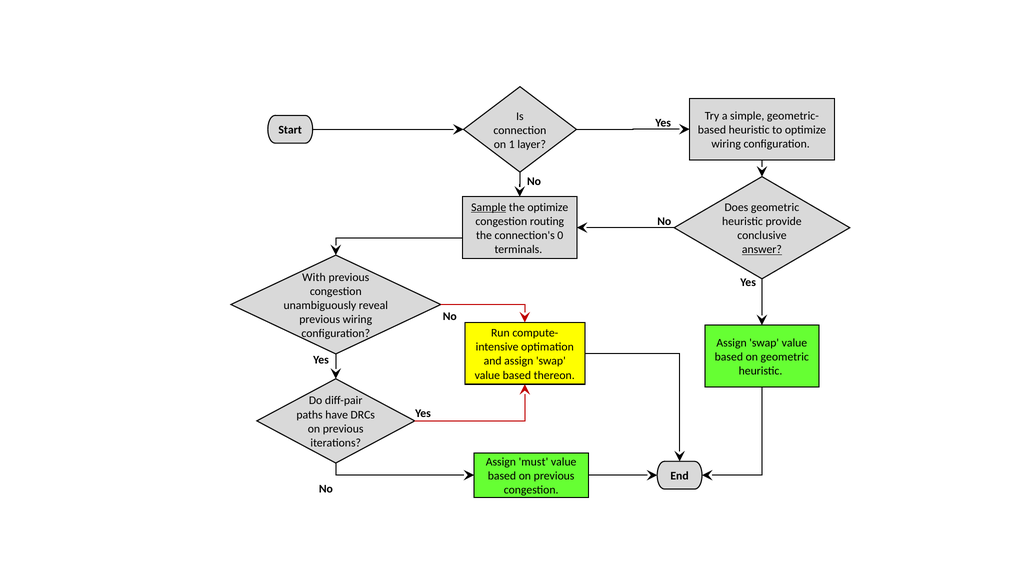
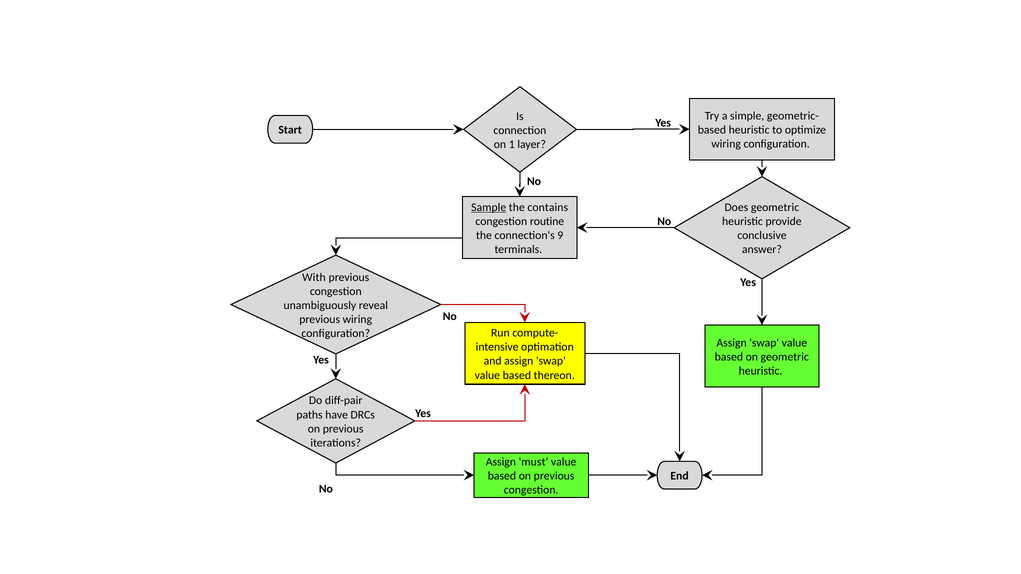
the optimize: optimize -> contains (548, 207)
routing: routing -> routine (547, 222)
0: 0 -> 9 (560, 236)
answer underline: present -> none (762, 250)
